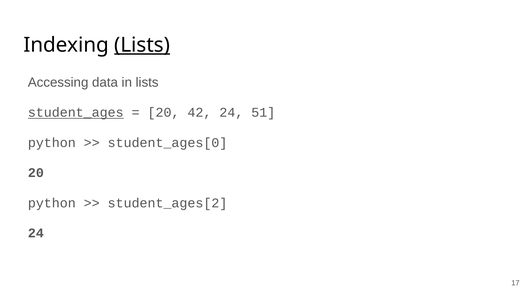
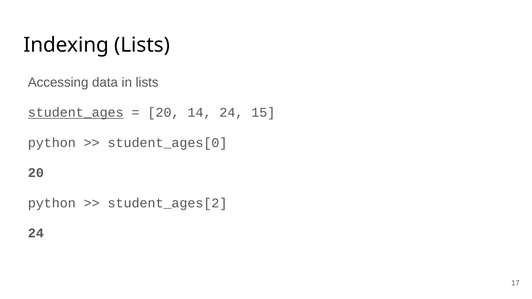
Lists underline: present -> none (142, 45)
42: 42 -> 14 (199, 113)
51: 51 -> 15 (263, 113)
